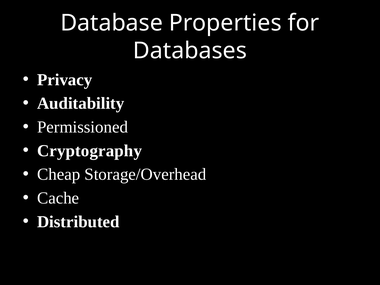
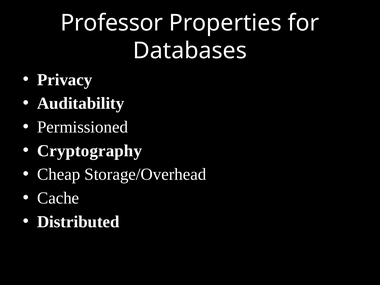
Database: Database -> Professor (112, 23)
